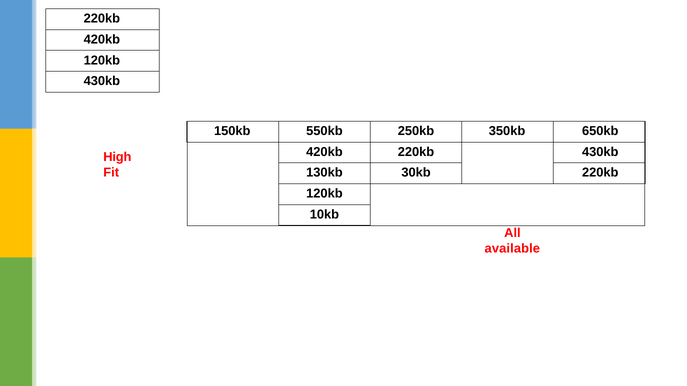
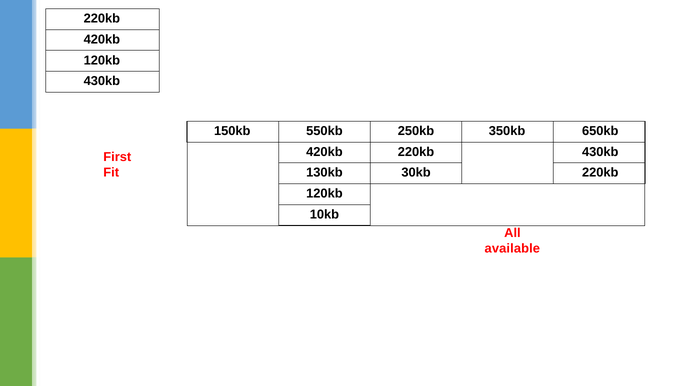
High: High -> First (117, 157)
